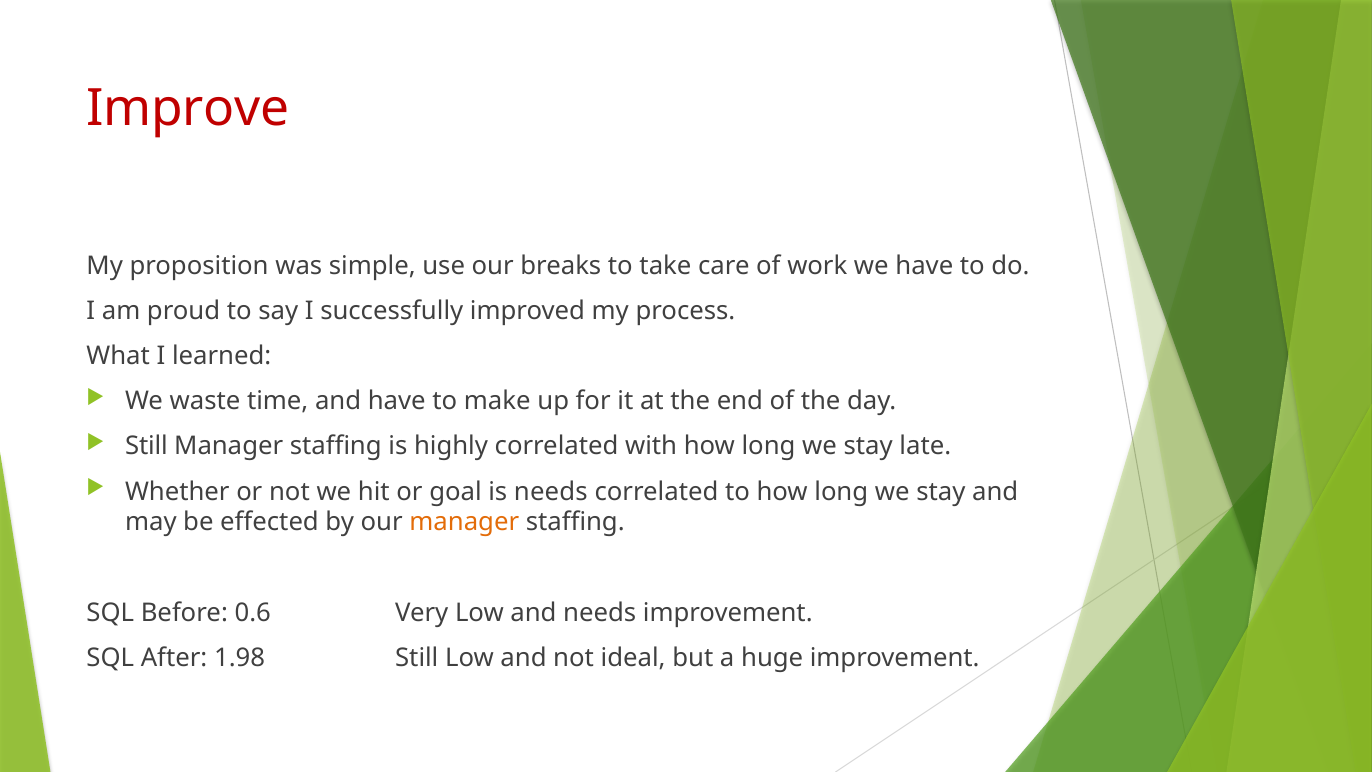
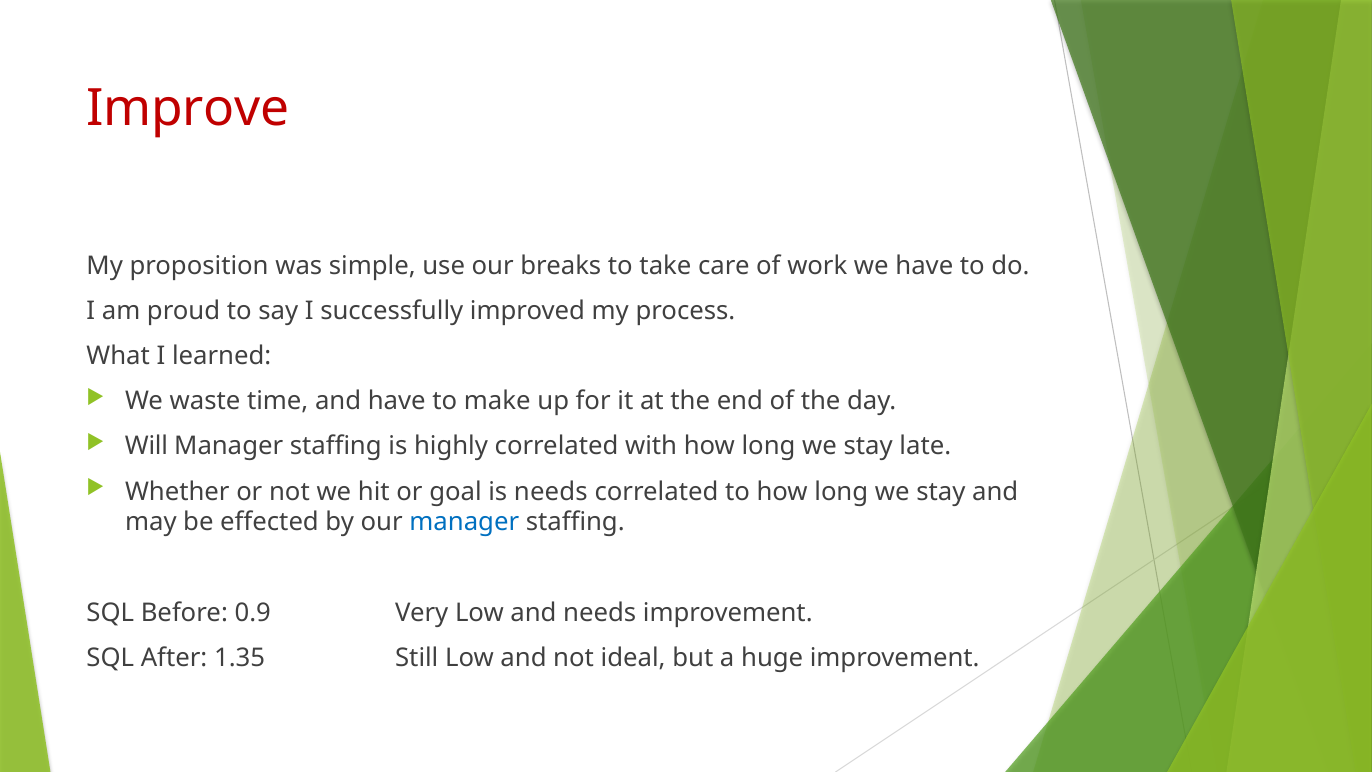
Still: Still -> Will (146, 446)
manager colour: orange -> blue (464, 522)
0.6: 0.6 -> 0.9 (253, 613)
1.98: 1.98 -> 1.35 (240, 658)
